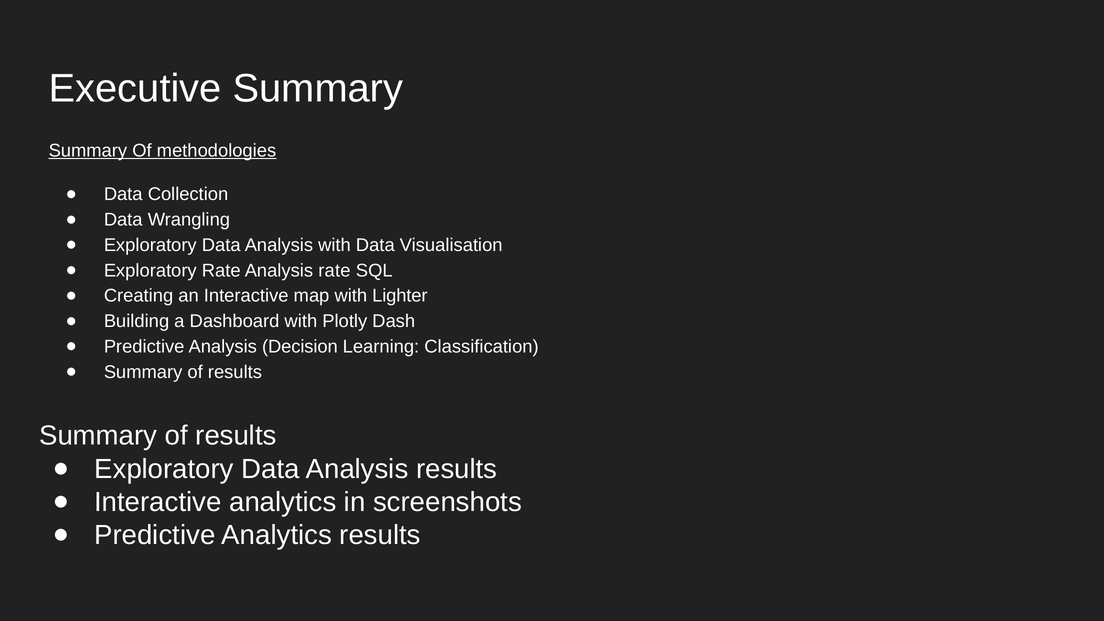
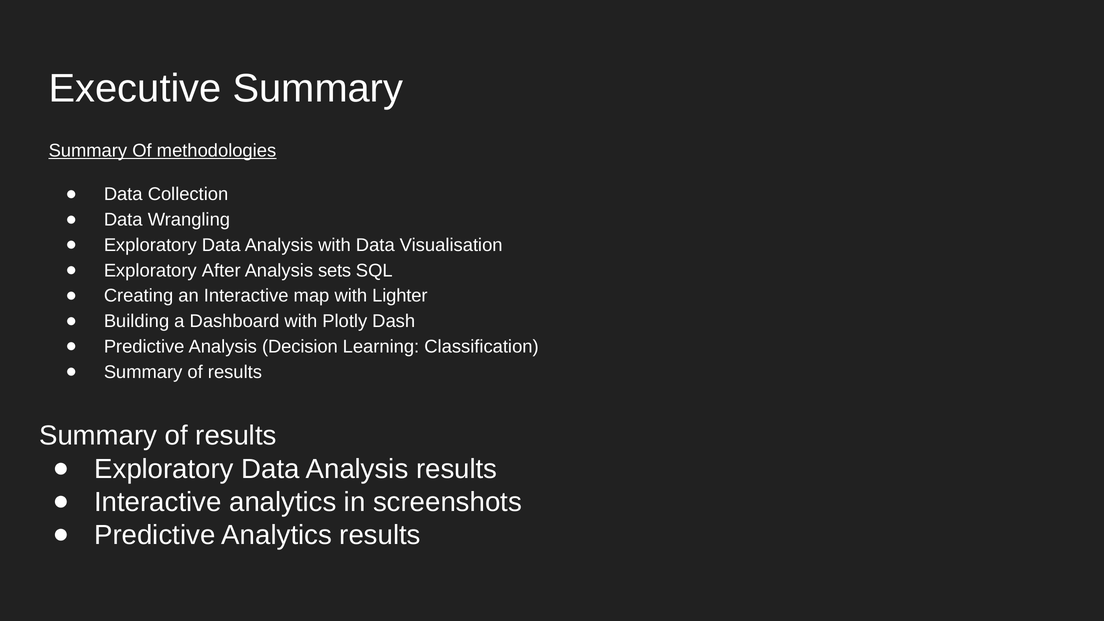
Exploratory Rate: Rate -> After (221, 271)
Analysis rate: rate -> sets (335, 271)
